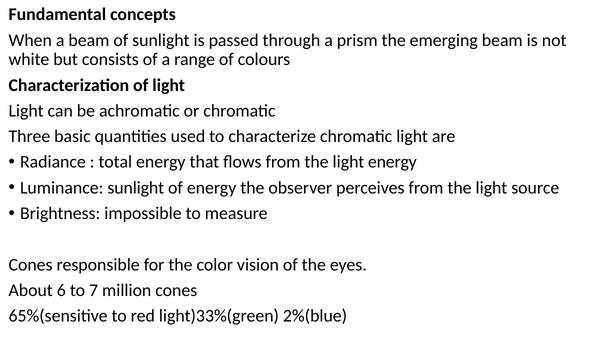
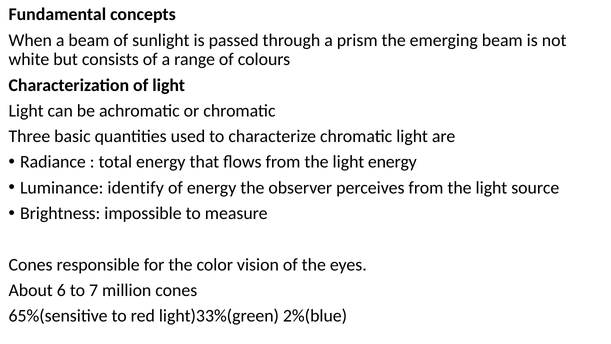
Luminance sunlight: sunlight -> identify (136, 188)
